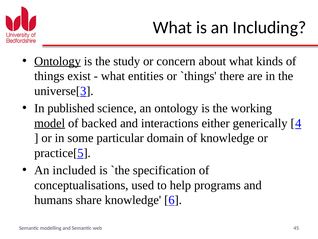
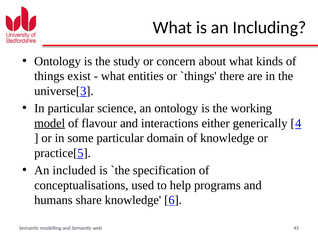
Ontology underline: present -> none (58, 61)
In published: published -> particular (71, 108)
backed: backed -> flavour (99, 123)
